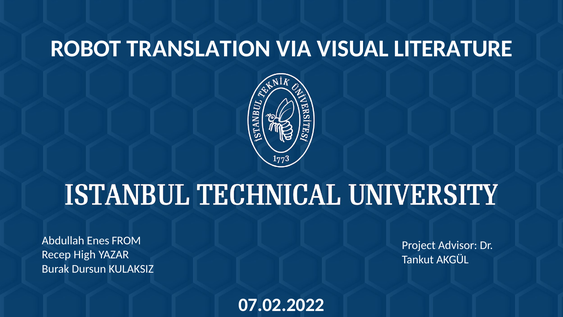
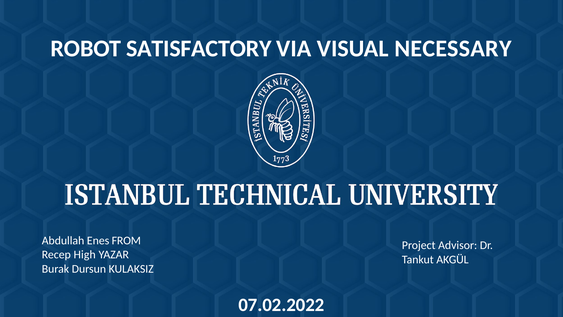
TRANSLATION: TRANSLATION -> SATISFACTORY (199, 48)
LITERATURE: LITERATURE -> NECESSARY (453, 48)
